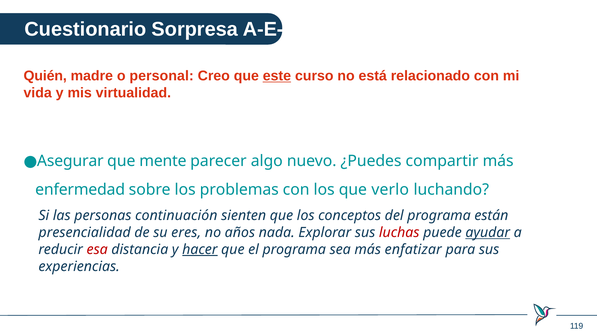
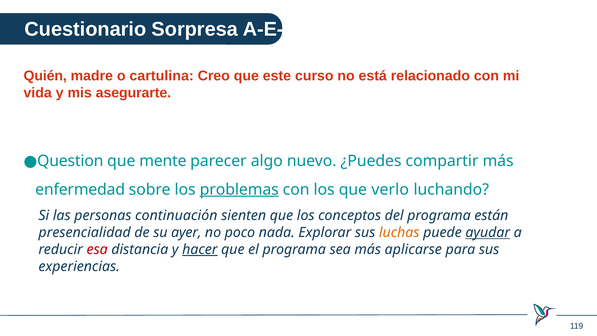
personal: personal -> cartulina (162, 76)
este underline: present -> none (277, 76)
virtualidad: virtualidad -> asegurarte (133, 93)
Asegurar: Asegurar -> Question (70, 161)
problemas underline: none -> present (239, 189)
eres: eres -> ayer (186, 232)
años: años -> poco (240, 232)
luchas colour: red -> orange (399, 232)
enfatizar: enfatizar -> aplicarse (413, 249)
